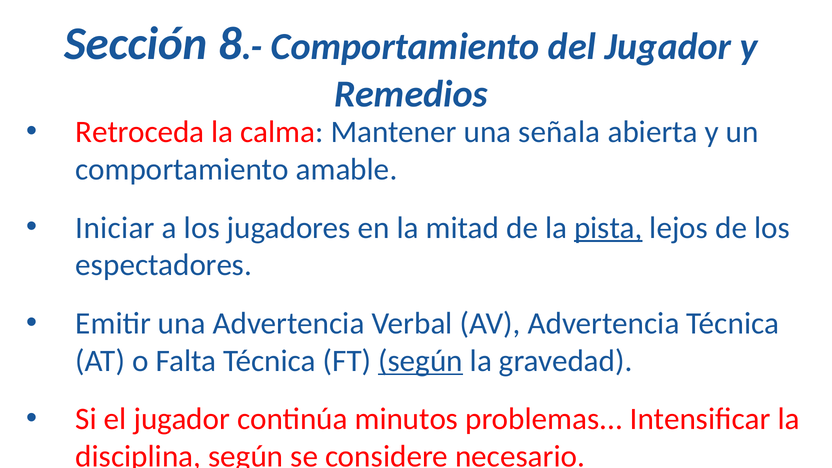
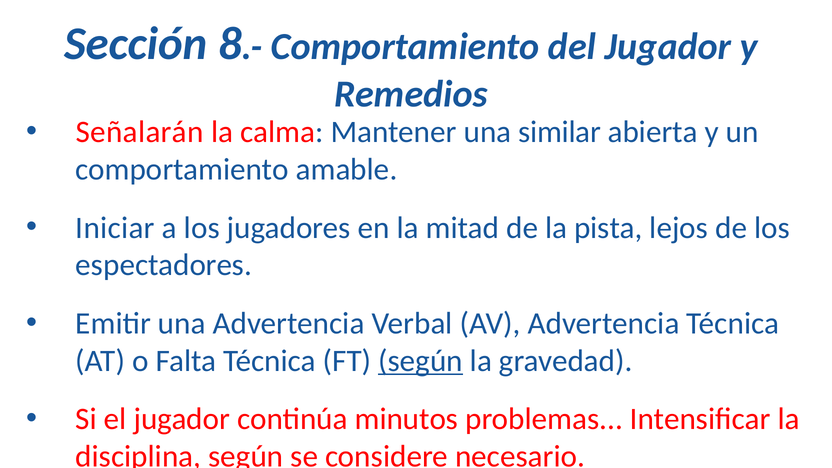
Retroceda: Retroceda -> Señalarán (140, 132)
señala: señala -> similar (560, 132)
pista underline: present -> none (608, 228)
